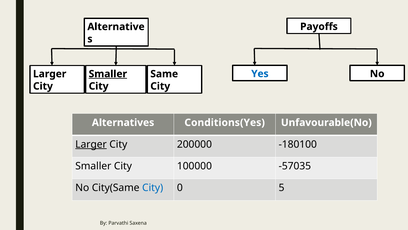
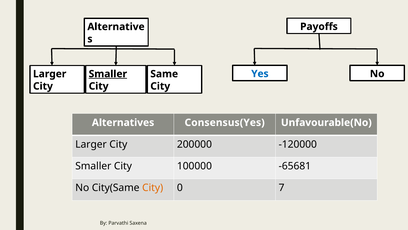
Conditions(Yes: Conditions(Yes -> Consensus(Yes (225, 122)
Larger underline: present -> none (91, 144)
-180100: -180100 -> -120000 (298, 144)
-57035: -57035 -> -65681 (295, 166)
City colour: blue -> orange (153, 188)
5: 5 -> 7 (282, 188)
